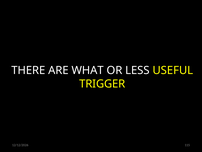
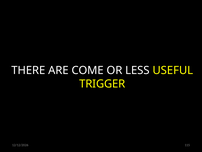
WHAT: WHAT -> COME (88, 70)
